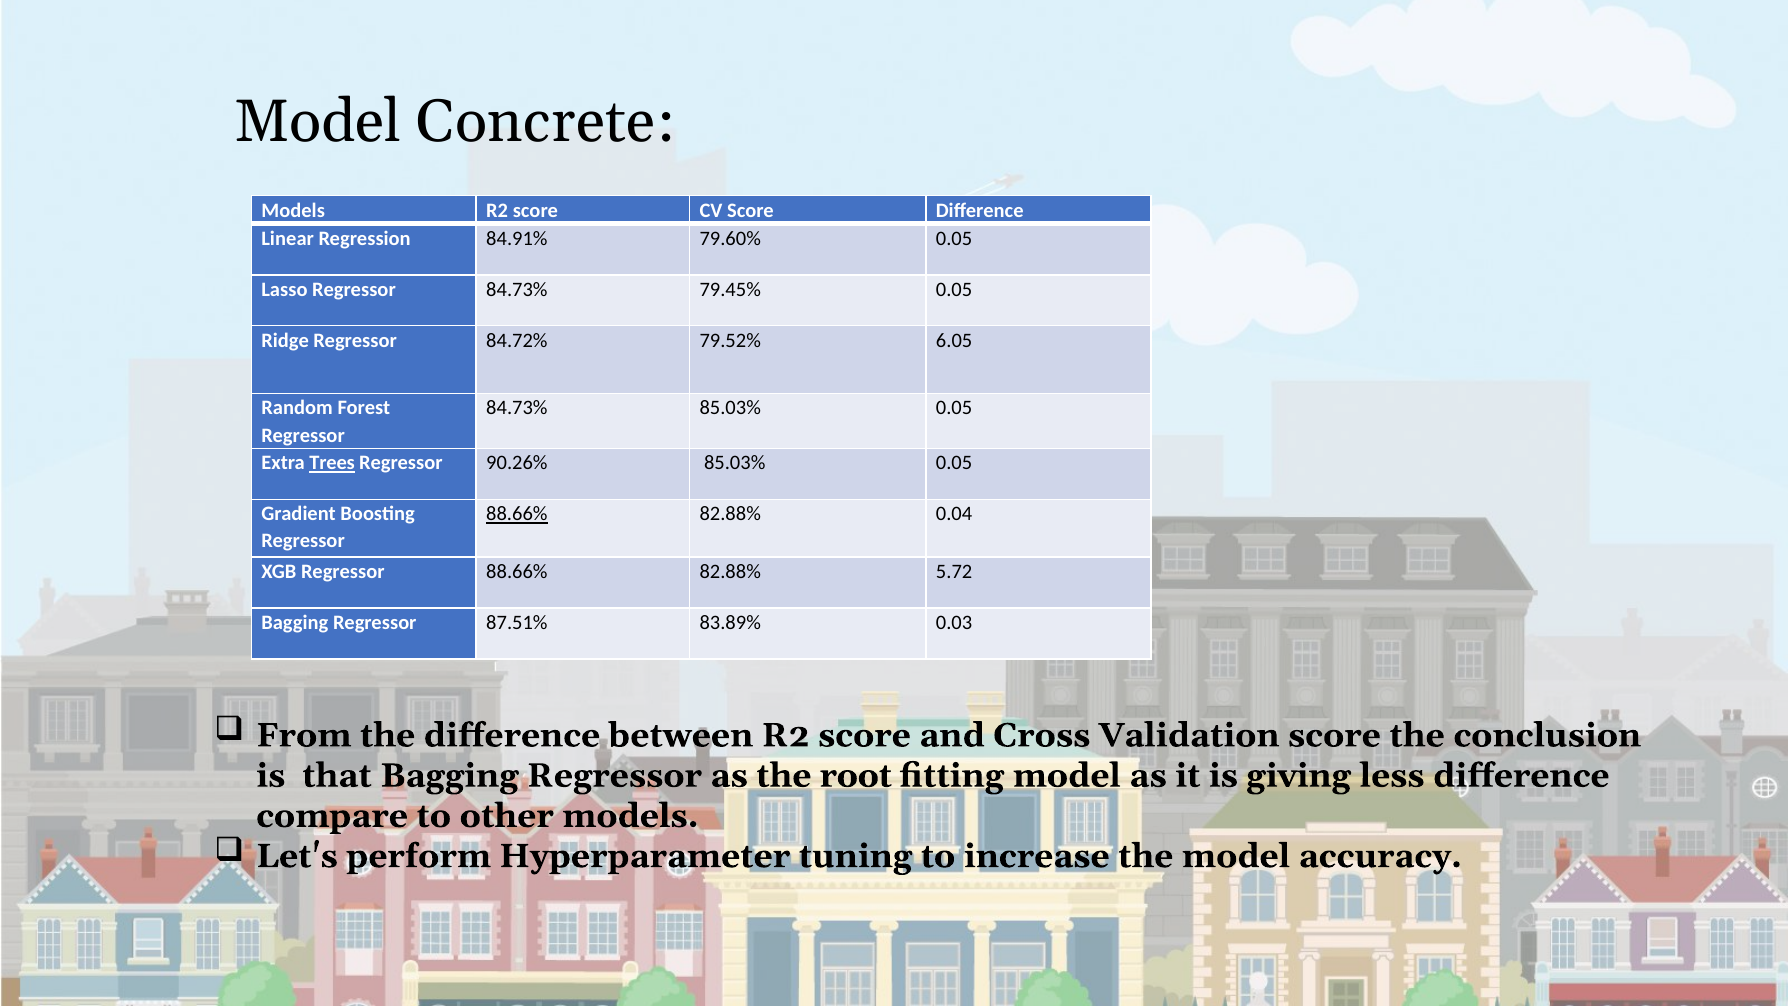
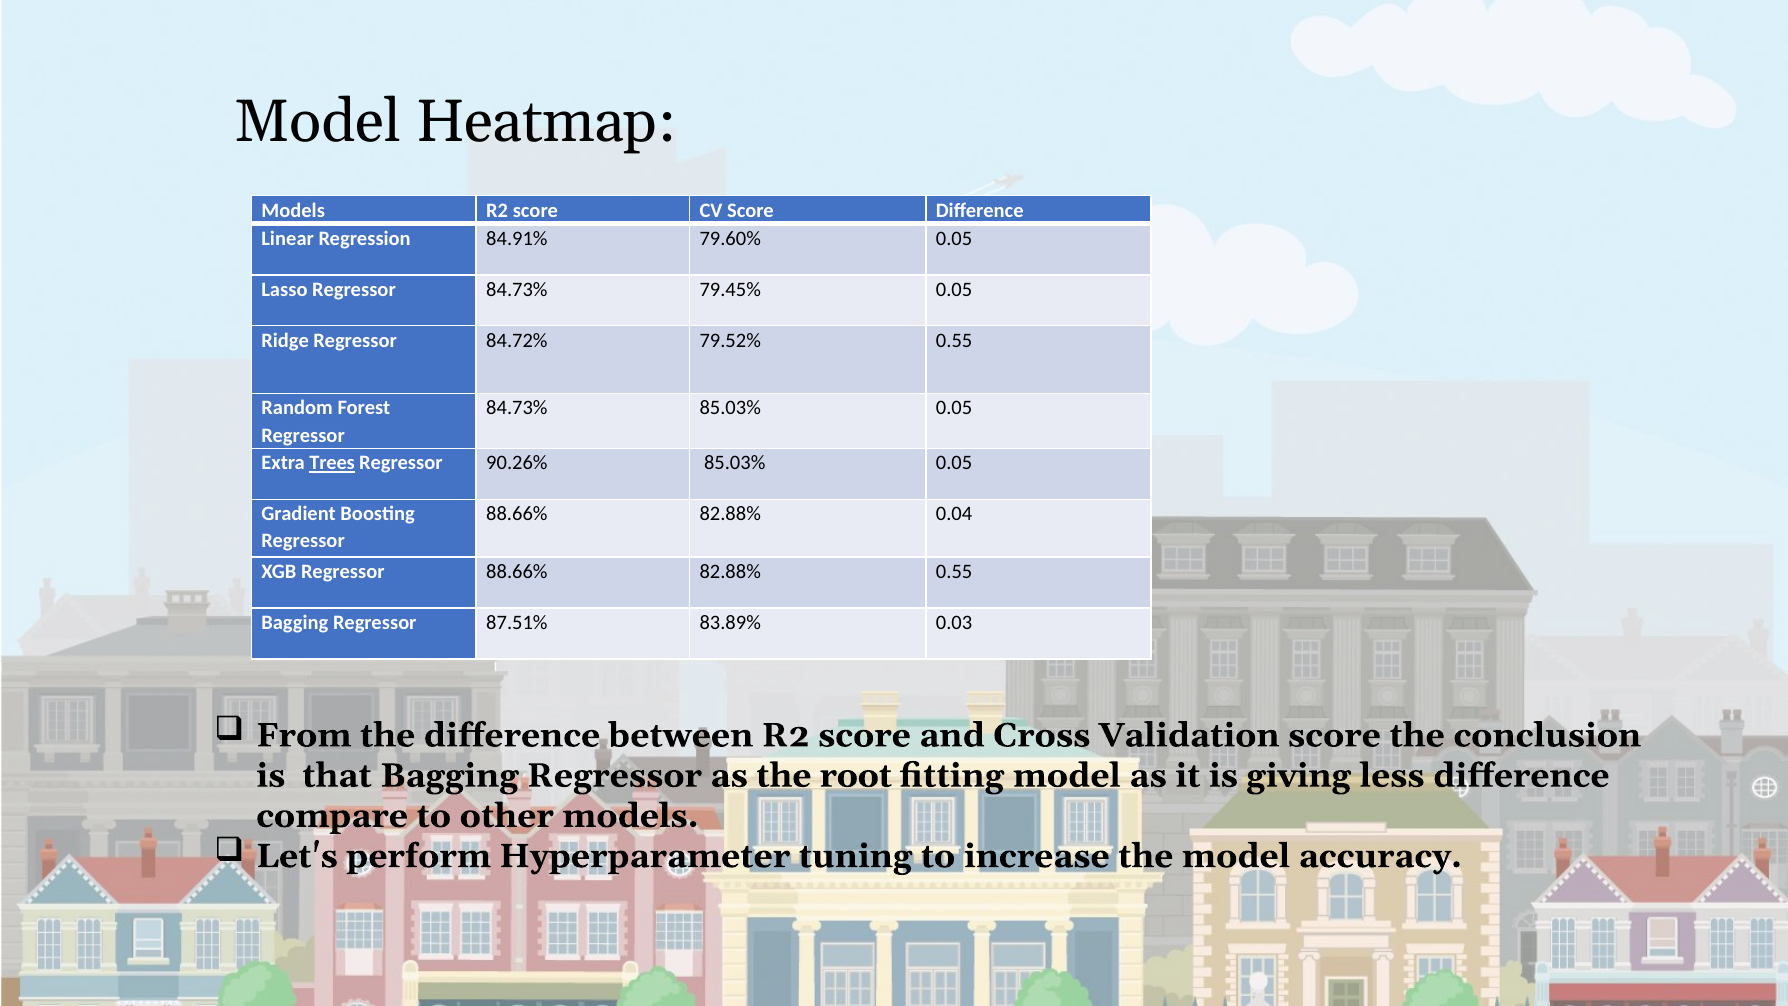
Concrete: Concrete -> Heatmap (546, 121)
79.52% 6.05: 6.05 -> 0.55 (954, 340)
88.66% underline: present -> none (517, 514)
82.88% 5.72: 5.72 -> 0.55 (954, 572)
